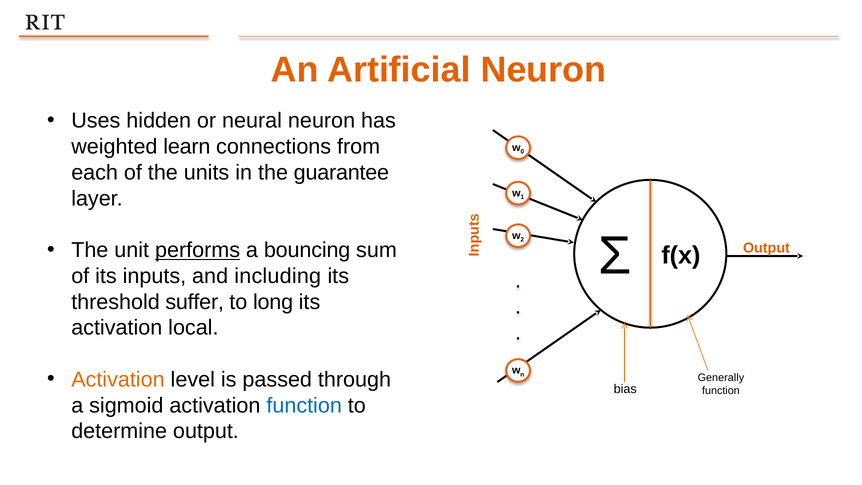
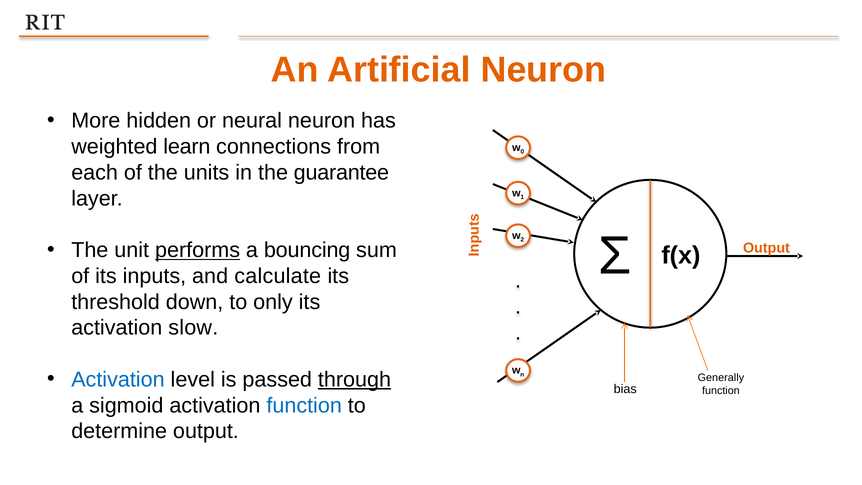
Uses: Uses -> More (96, 121)
including: including -> calculate (278, 276)
suffer: suffer -> down (195, 302)
long: long -> only (273, 302)
local: local -> slow (193, 328)
Activation colour: orange -> blue (118, 379)
through underline: none -> present (355, 379)
